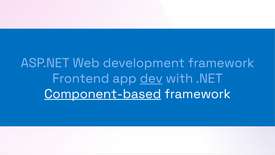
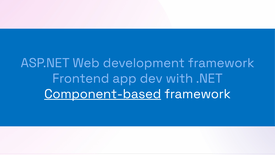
dev underline: present -> none (151, 78)
